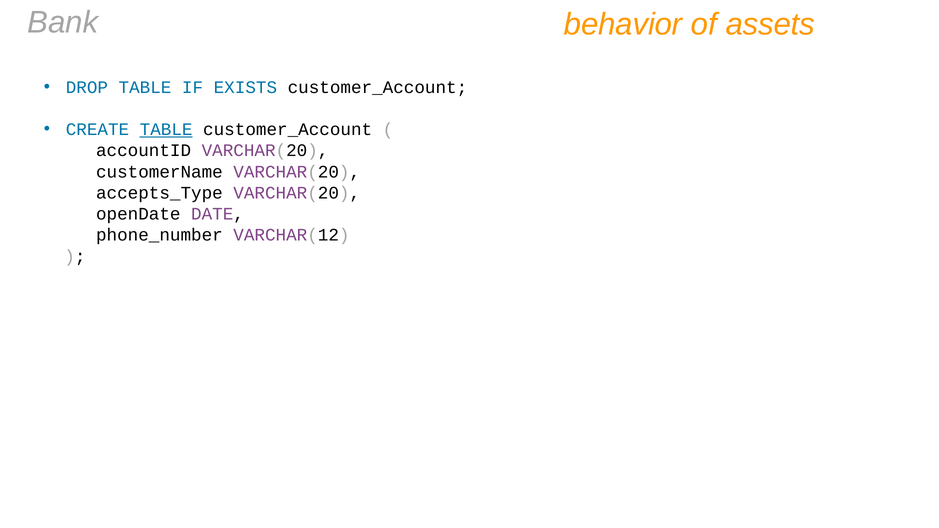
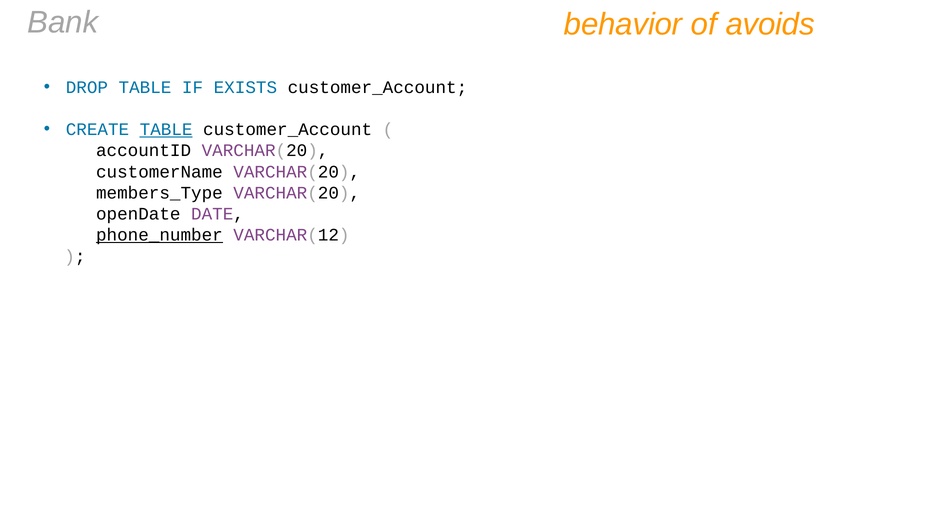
assets: assets -> avoids (770, 24)
accepts_Type: accepts_Type -> members_Type (159, 193)
phone_number underline: none -> present (159, 235)
